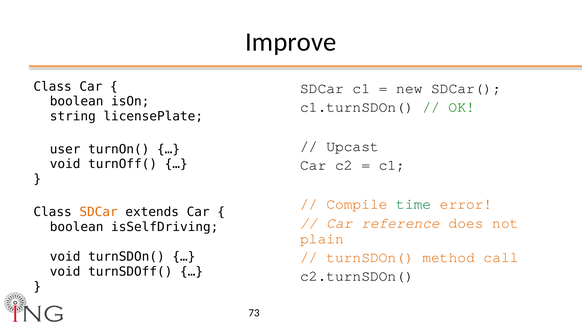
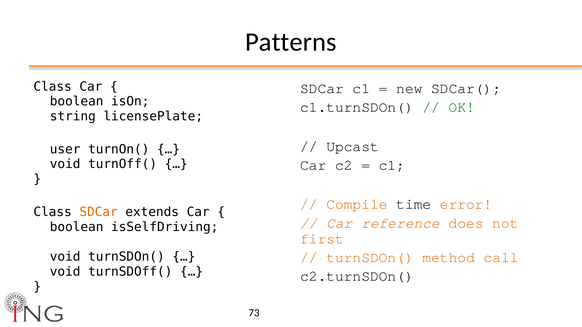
Improve: Improve -> Patterns (291, 42)
time colour: green -> black (414, 204)
plain: plain -> first (322, 239)
